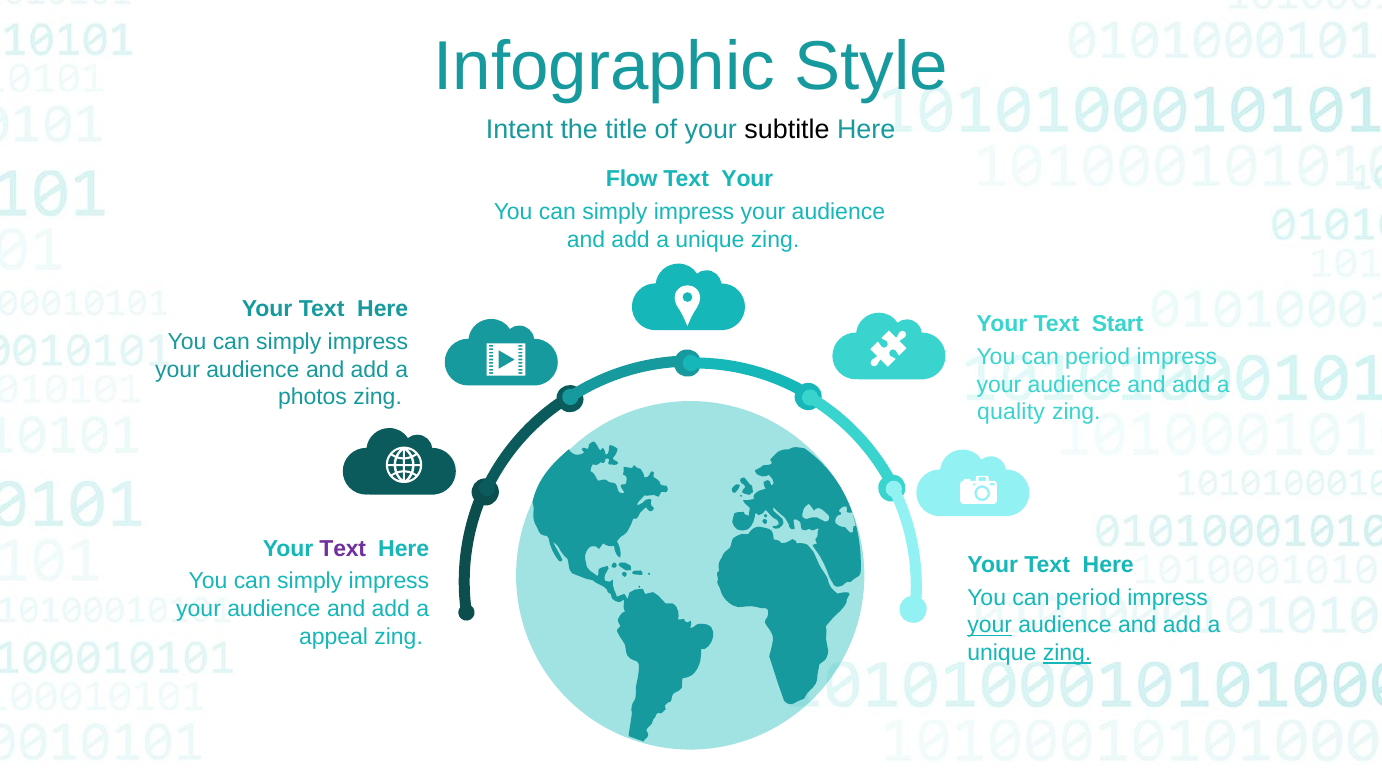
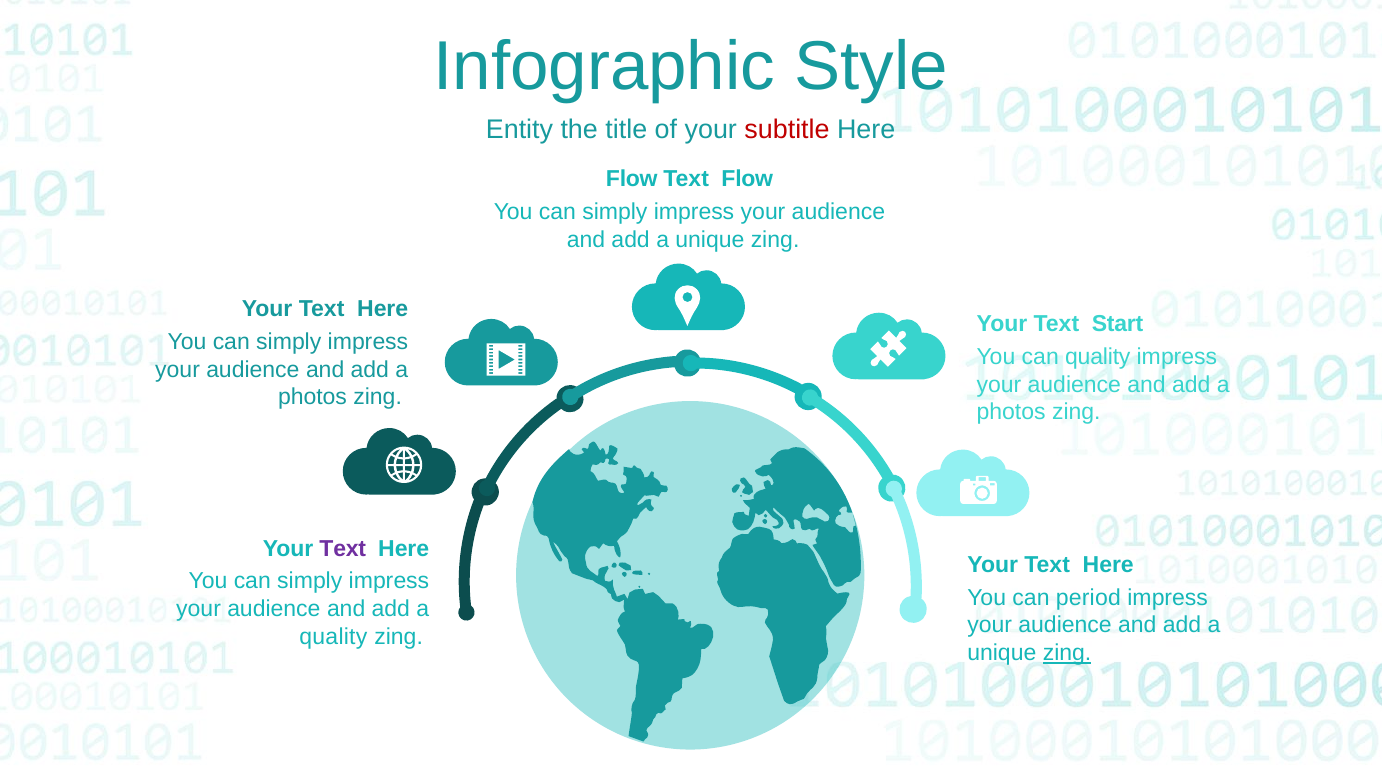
Intent: Intent -> Entity (519, 129)
subtitle colour: black -> red (787, 129)
Text Your: Your -> Flow (747, 179)
period: period -> quality (1098, 357)
quality: quality -> photos (1011, 412)
your underline: present -> none (990, 625)
appeal: appeal -> quality (333, 636)
